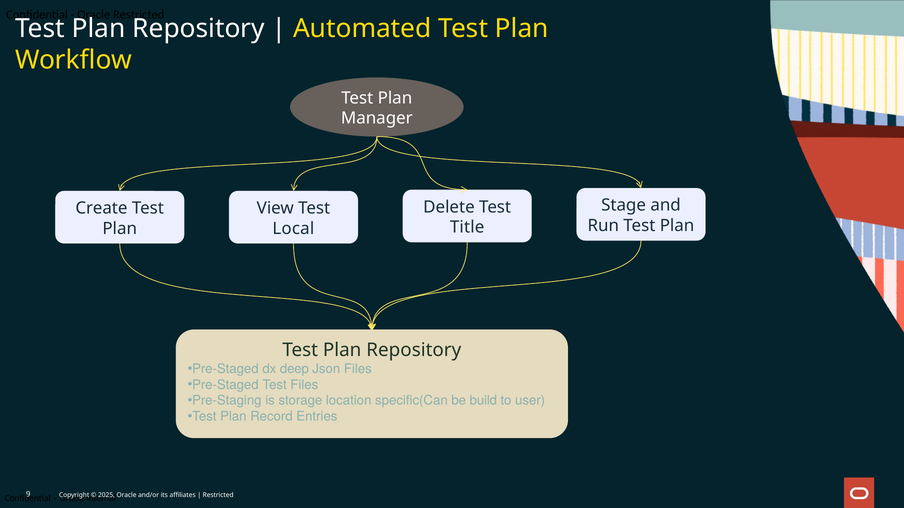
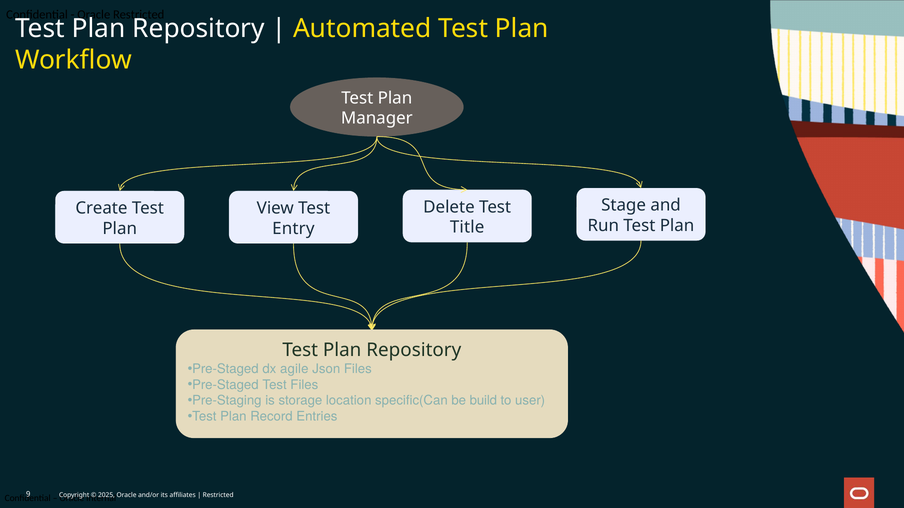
Local: Local -> Entry (293, 229)
deep: deep -> agile (294, 369)
